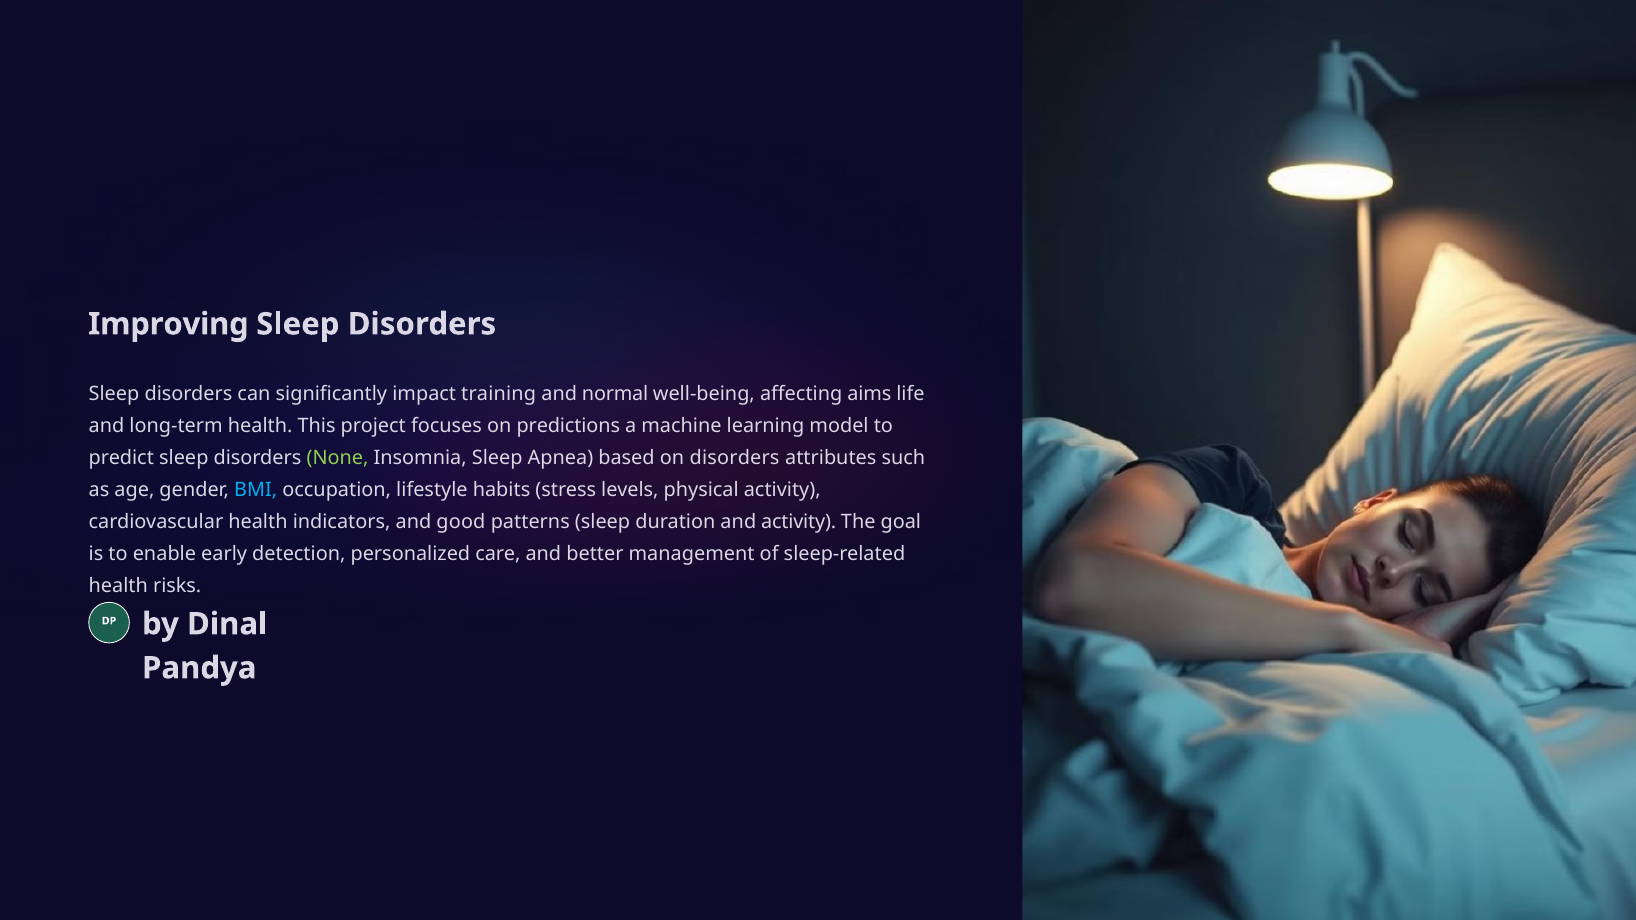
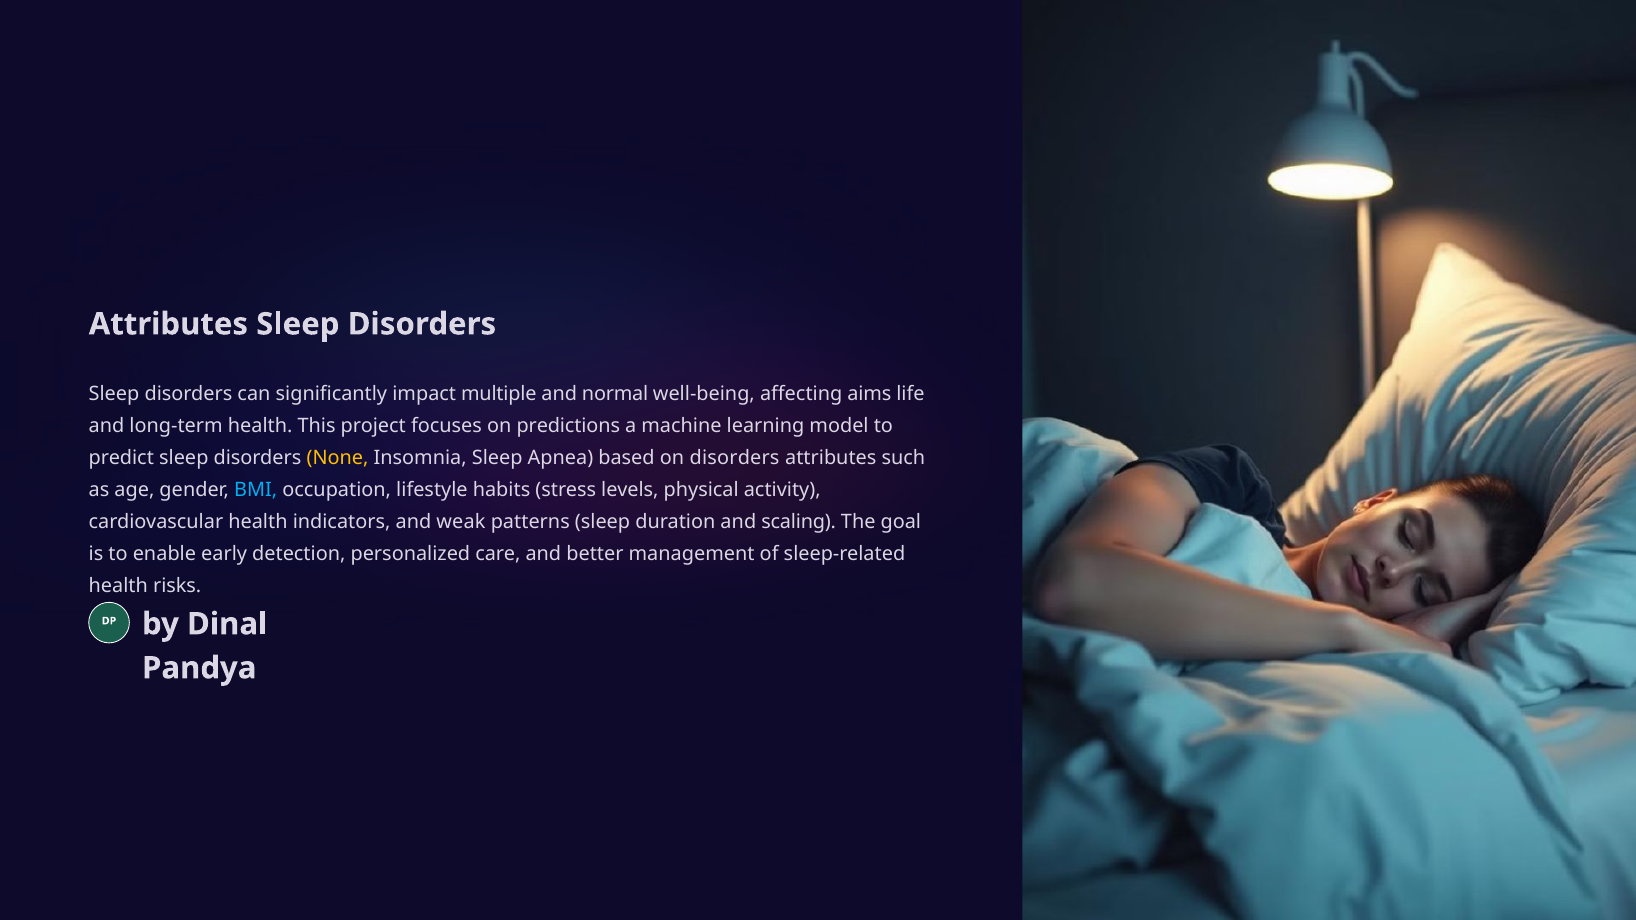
Improving: Improving -> Attributes (168, 324)
training: training -> multiple (499, 394)
None colour: light green -> yellow (338, 458)
good: good -> weak (461, 522)
and activity: activity -> scaling (799, 522)
